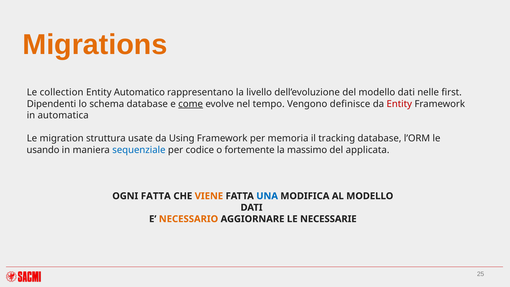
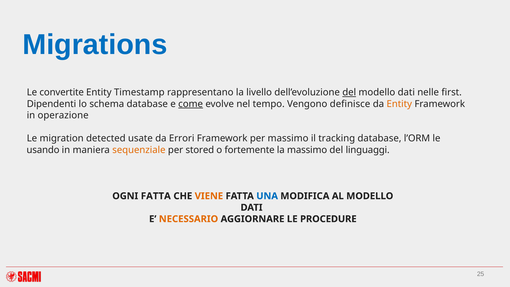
Migrations colour: orange -> blue (95, 45)
collection: collection -> convertite (62, 92)
Automatico: Automatico -> Timestamp (139, 92)
del underline: none -> present (349, 92)
Entity colour: red -> orange (399, 104)
automatica: automatica -> operazione (63, 115)
struttura: struttura -> detected (106, 138)
Using: Using -> Errori (182, 138)
per memoria: memoria -> massimo (288, 138)
sequenziale colour: blue -> orange (139, 150)
codice: codice -> stored (200, 150)
applicata: applicata -> linguaggi (368, 150)
NECESSARIE: NECESSARIE -> PROCEDURE (328, 219)
